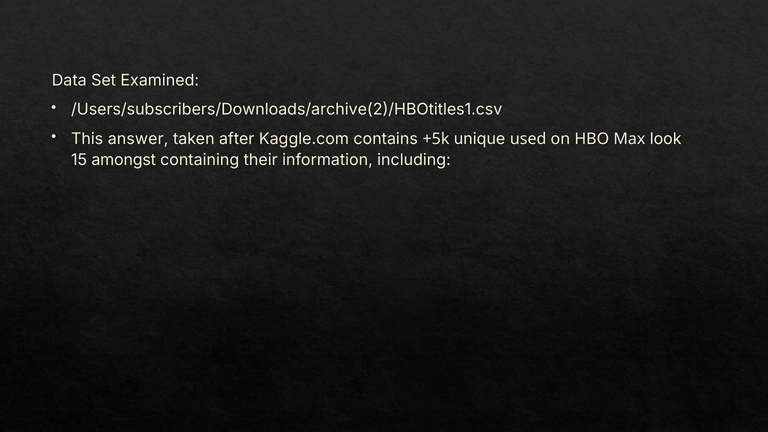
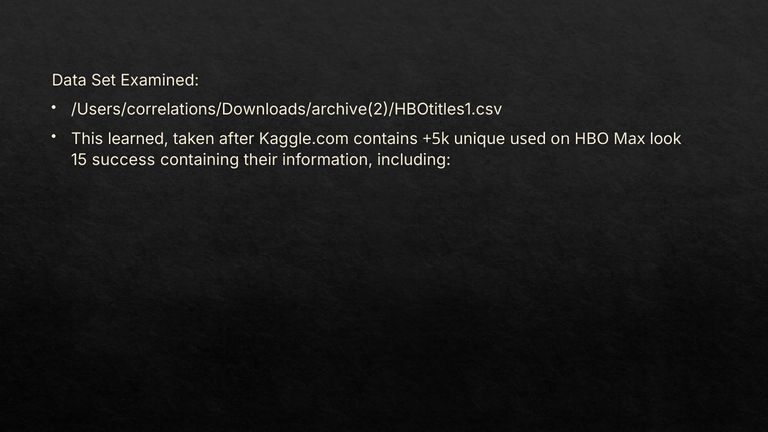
/Users/subscribers/Downloads/archive(2)/HBOtitles1.csv: /Users/subscribers/Downloads/archive(2)/HBOtitles1.csv -> /Users/correlations/Downloads/archive(2)/HBOtitles1.csv (287, 110)
answer: answer -> learned (138, 139)
amongst: amongst -> success (124, 160)
